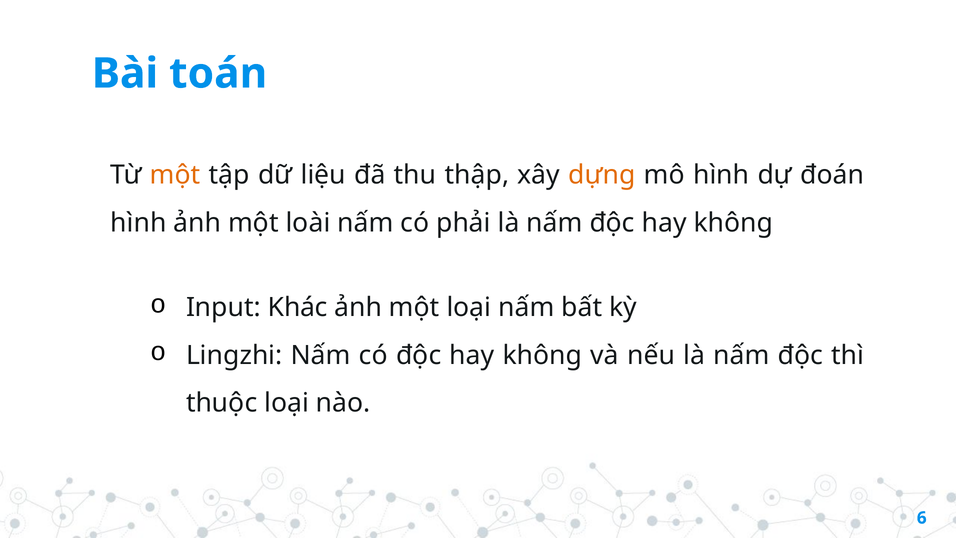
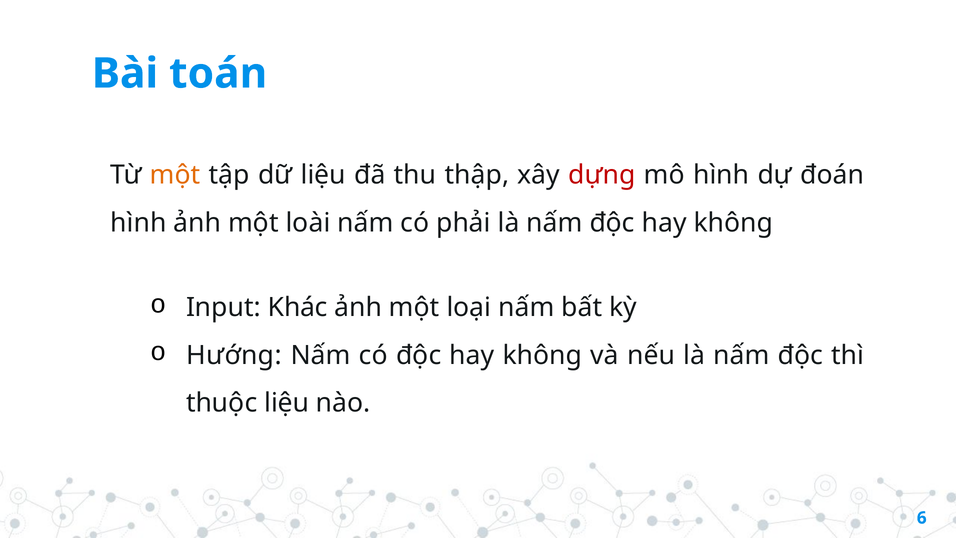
dựng colour: orange -> red (602, 175)
Lingzhi: Lingzhi -> Hướng (234, 355)
thuộc loại: loại -> liệu (287, 403)
